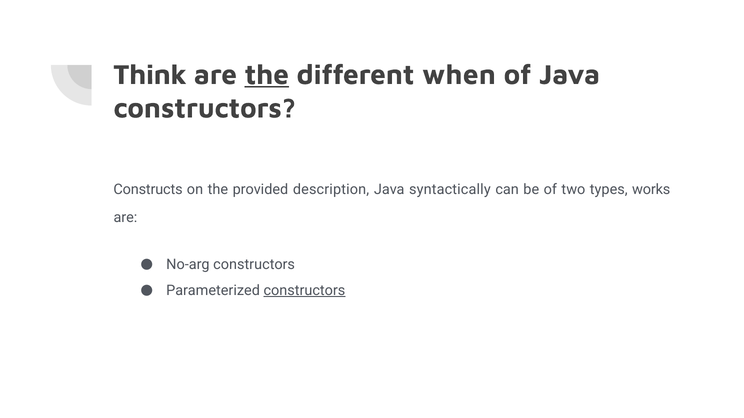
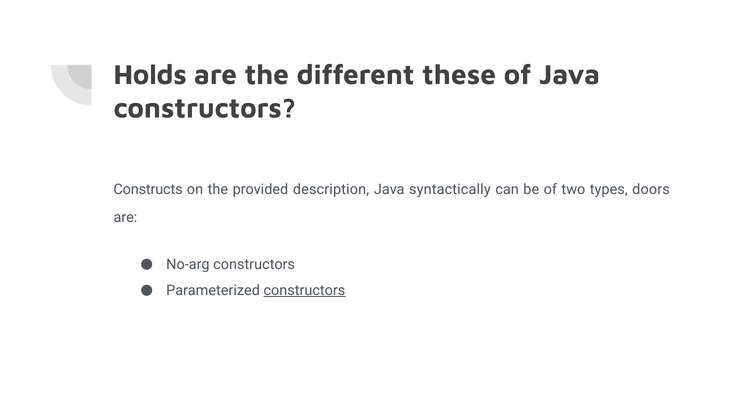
Think: Think -> Holds (150, 75)
the underline: present -> none (267, 75)
when: when -> these (459, 75)
works: works -> doors (651, 190)
